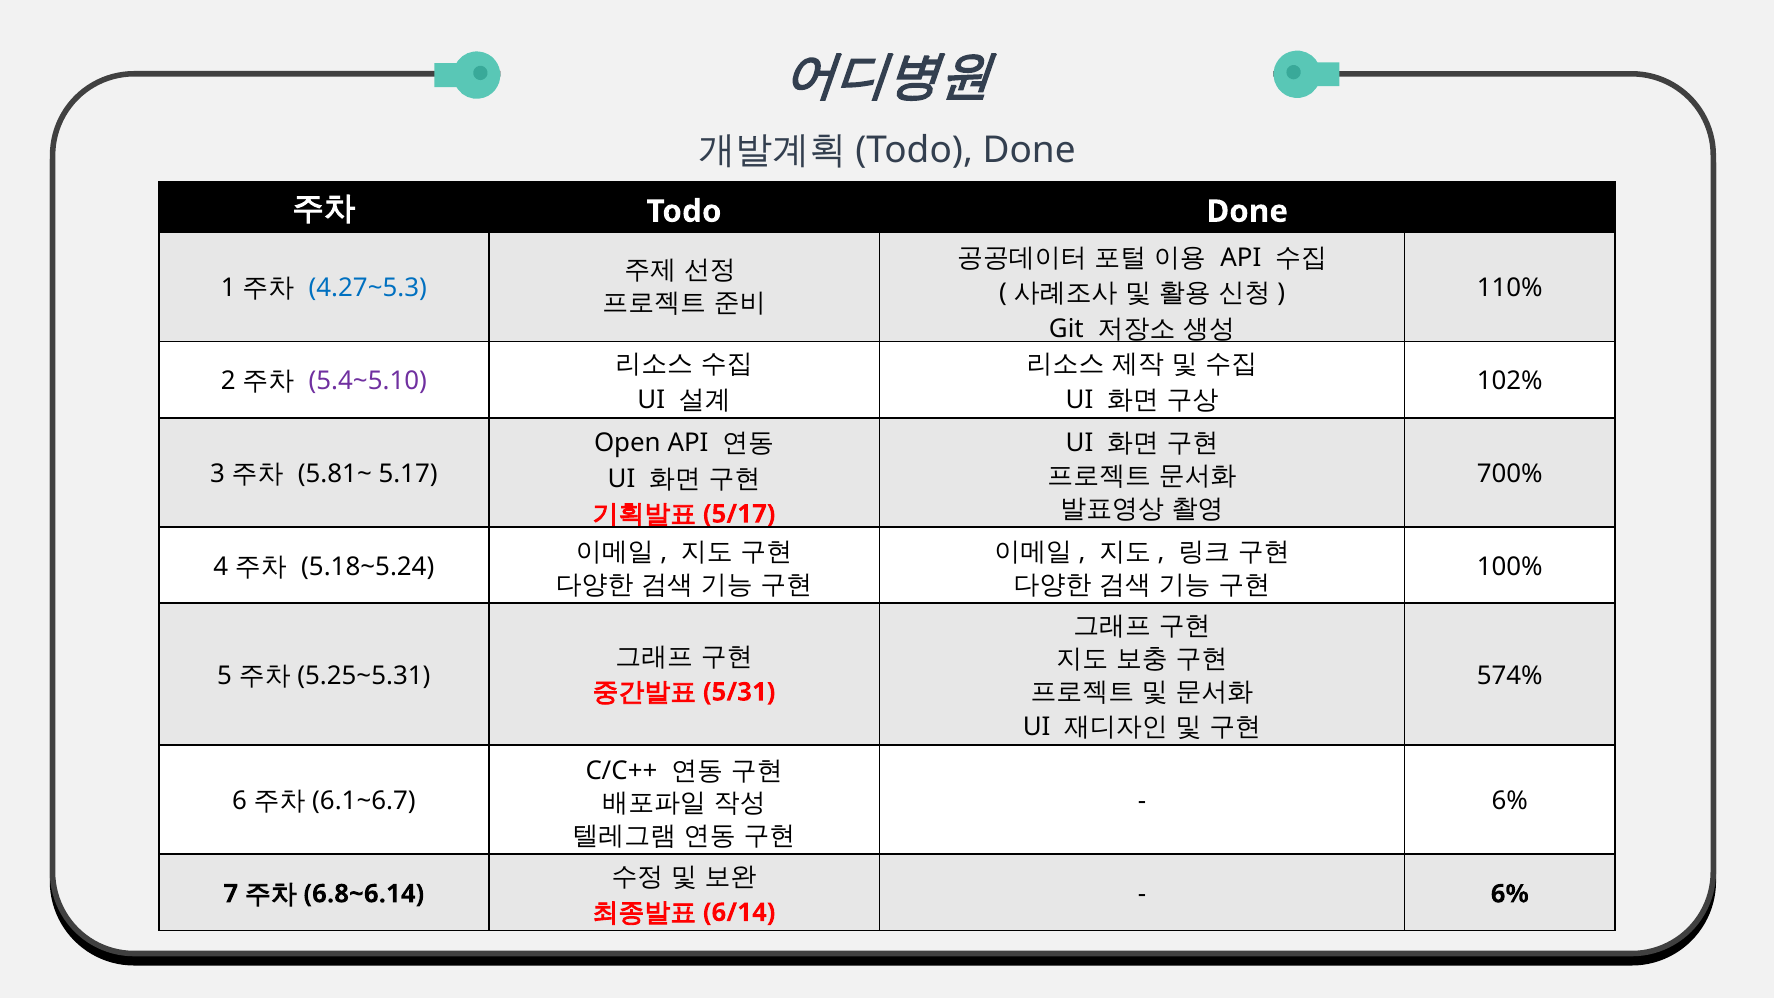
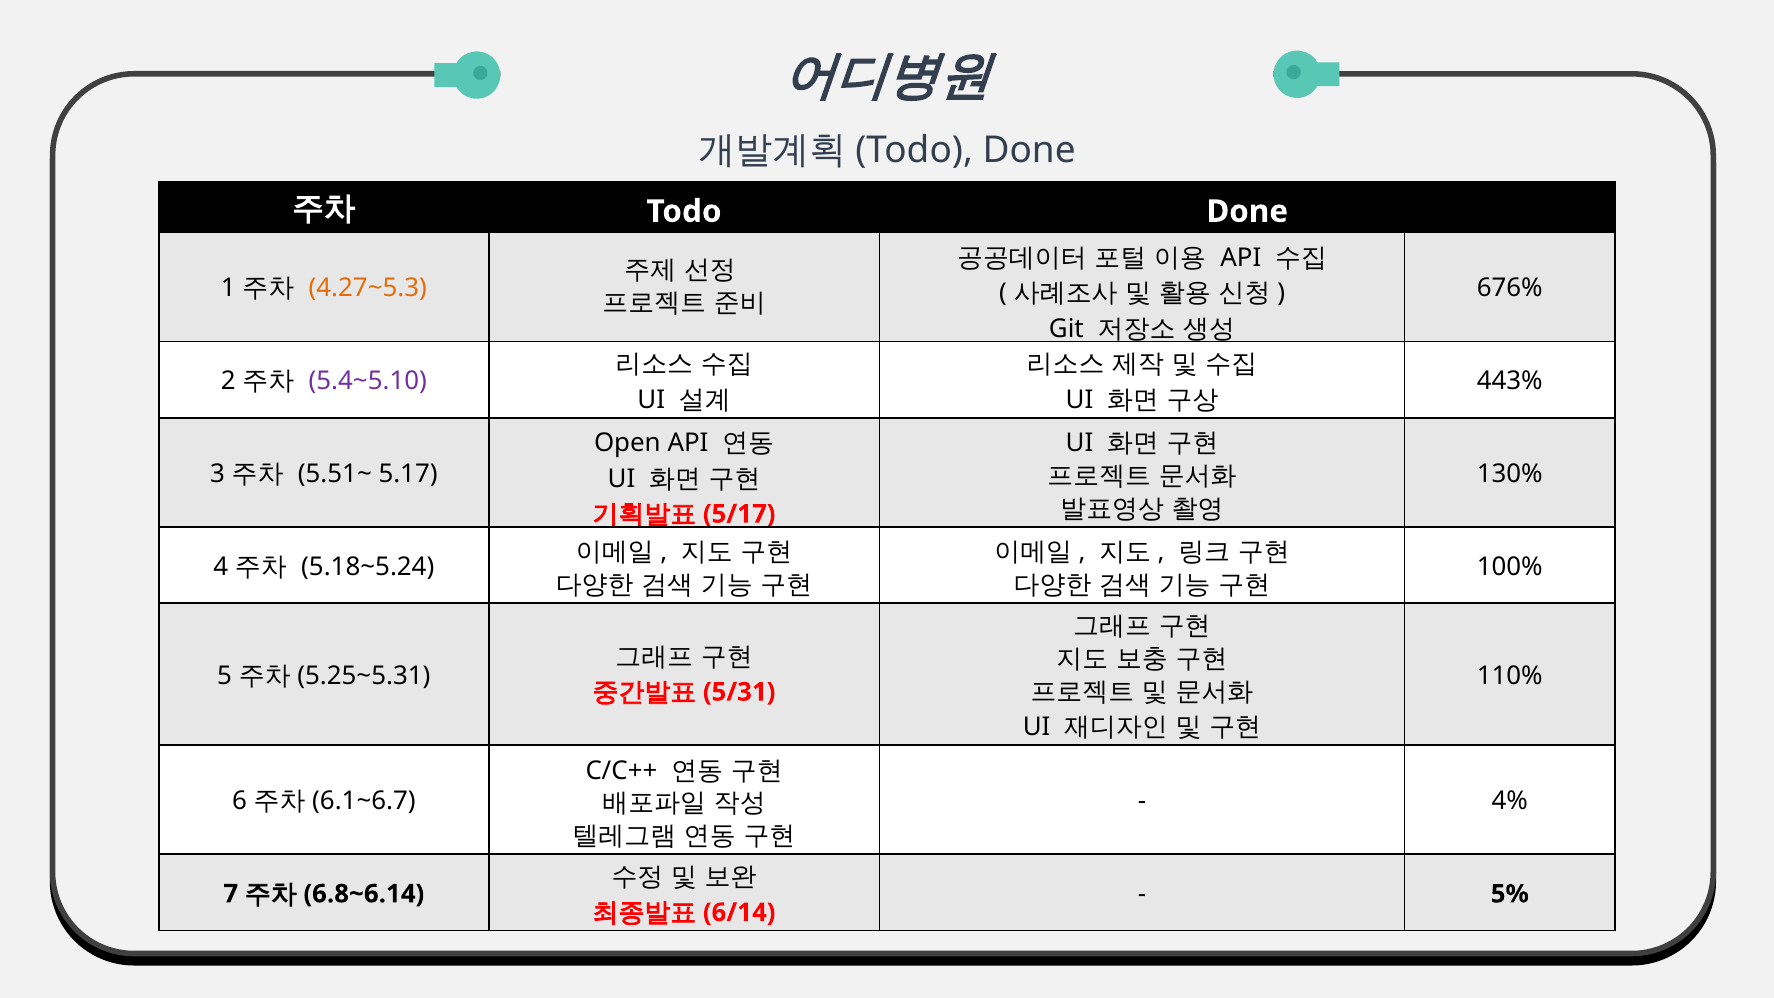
4.27~5.3 colour: blue -> orange (368, 288)
110%: 110% -> 676% (1510, 288)
102%: 102% -> 443% (1510, 381)
5.81~: 5.81~ -> 5.51~ (335, 474)
700%: 700% -> 130% (1510, 474)
574%: 574% -> 110% (1510, 676)
6%: 6% -> 4% (1510, 801)
6%: 6% -> 5% (1510, 894)
